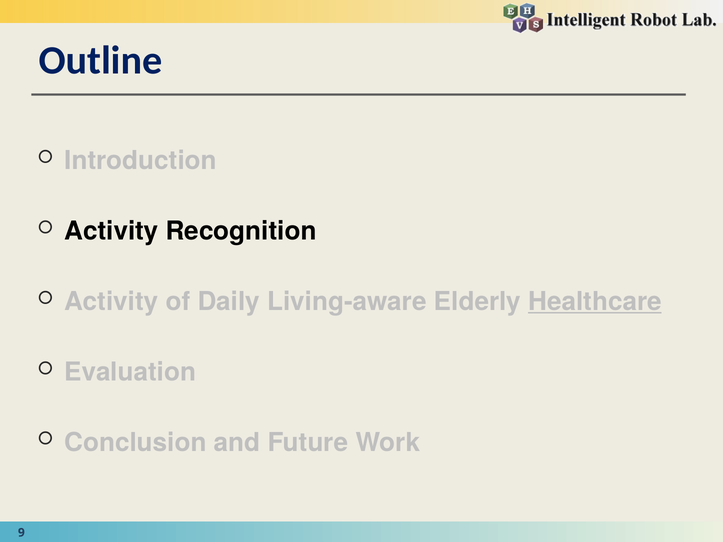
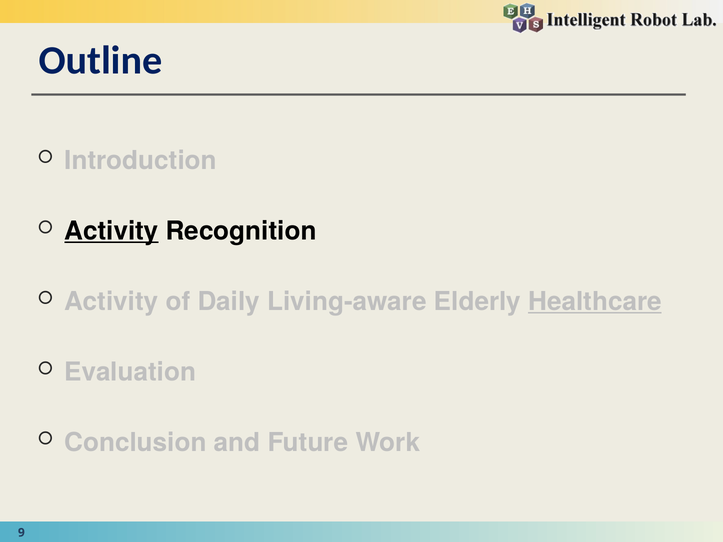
Activity underline: none -> present (111, 231)
